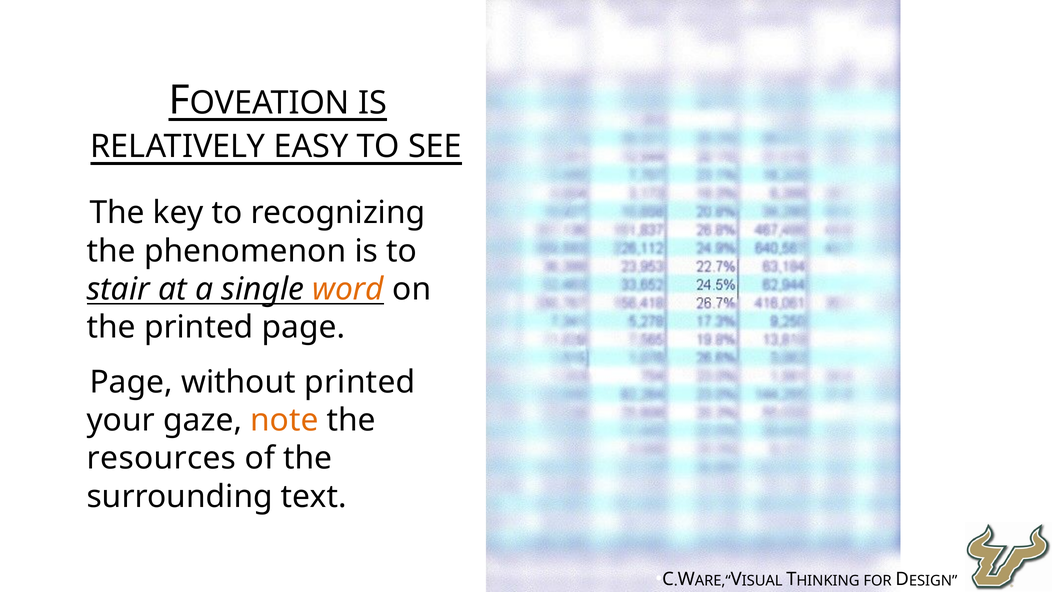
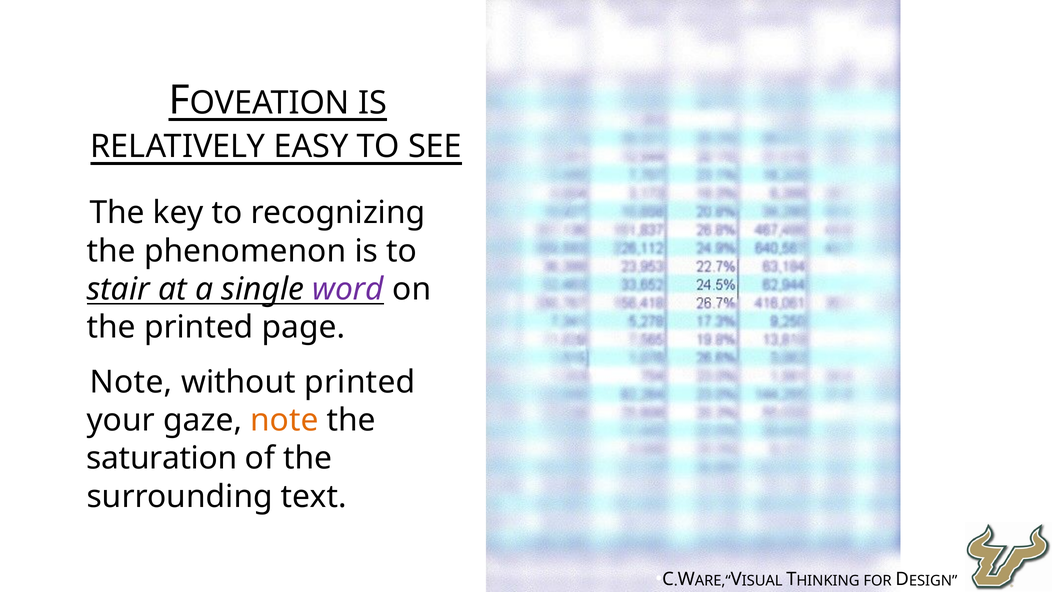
word colour: orange -> purple (348, 289)
Page: Page -> Note (131, 382)
resources: resources -> saturation (162, 458)
